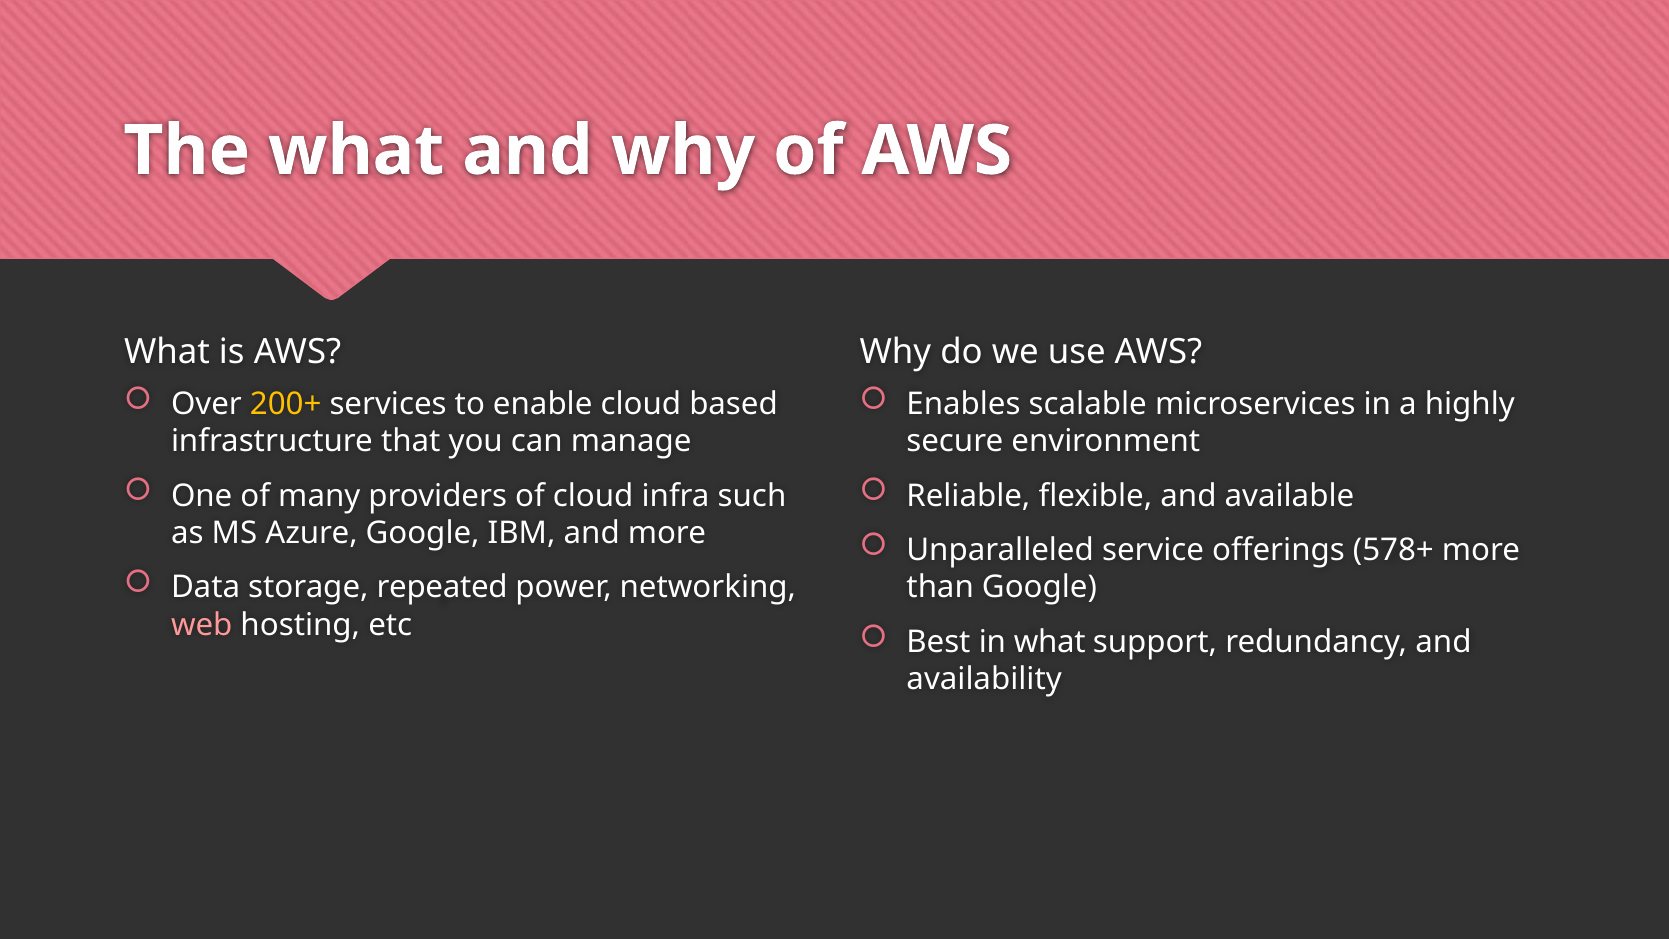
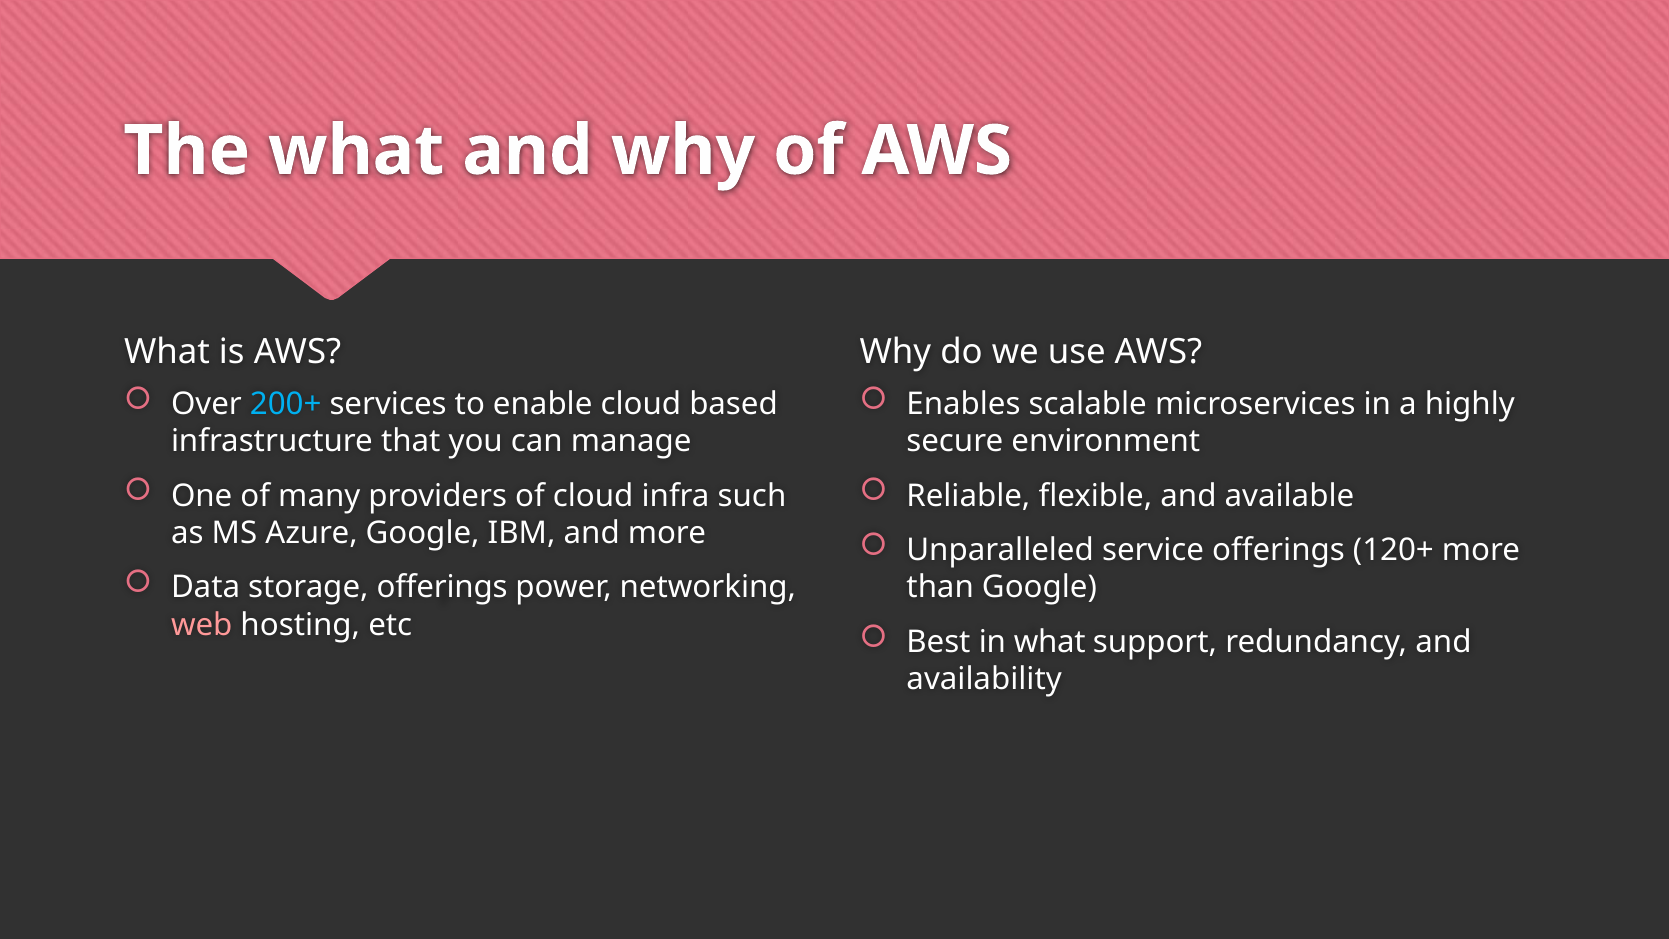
200+ colour: yellow -> light blue (286, 404)
578+: 578+ -> 120+ (1393, 550)
storage repeated: repeated -> offerings (442, 587)
